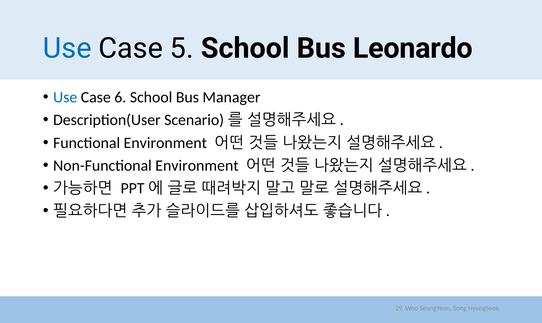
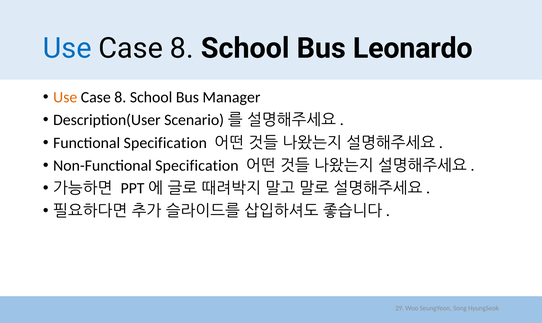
5: 5 -> 8 (182, 48)
Use colour: blue -> orange (65, 97)
6: 6 -> 8 (120, 97)
Functional Environment: Environment -> Specification (165, 143)
Non-Functional Environment: Environment -> Specification (197, 165)
